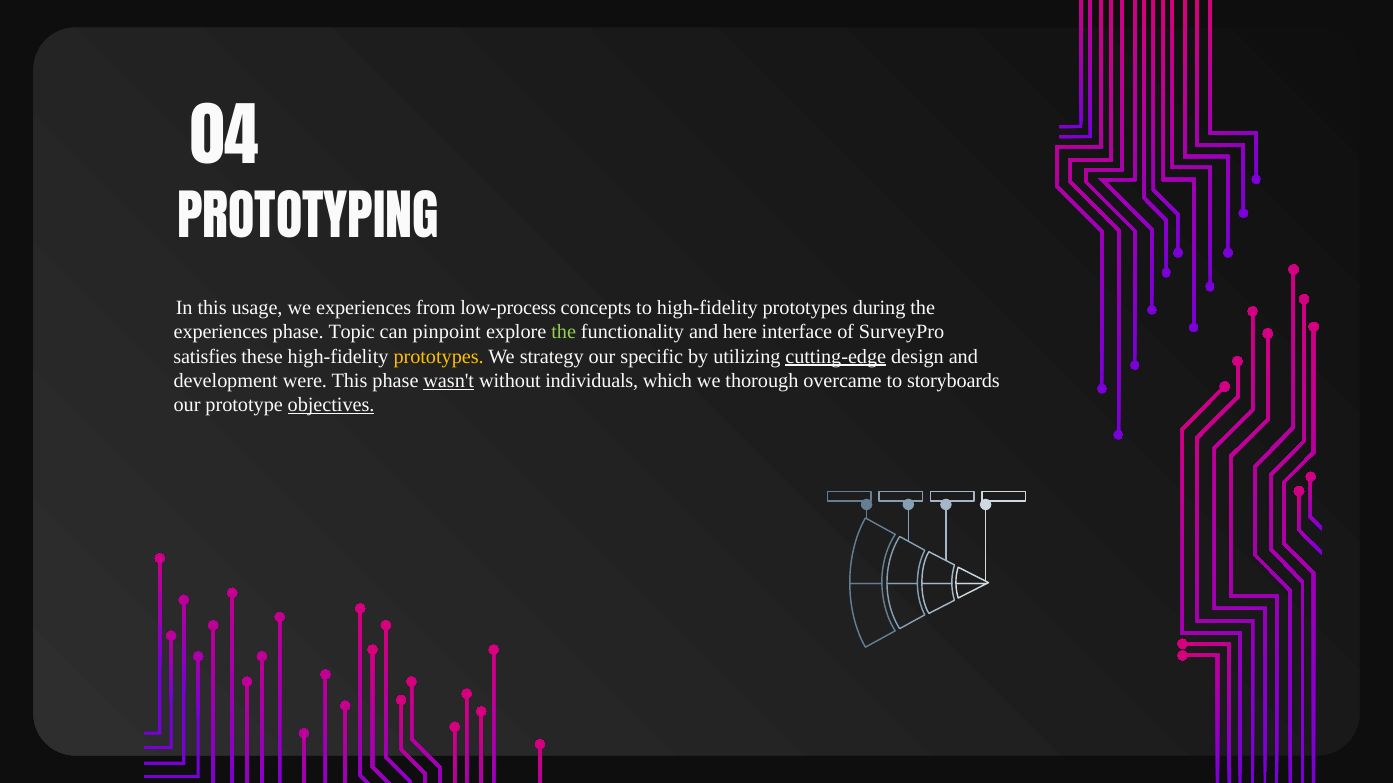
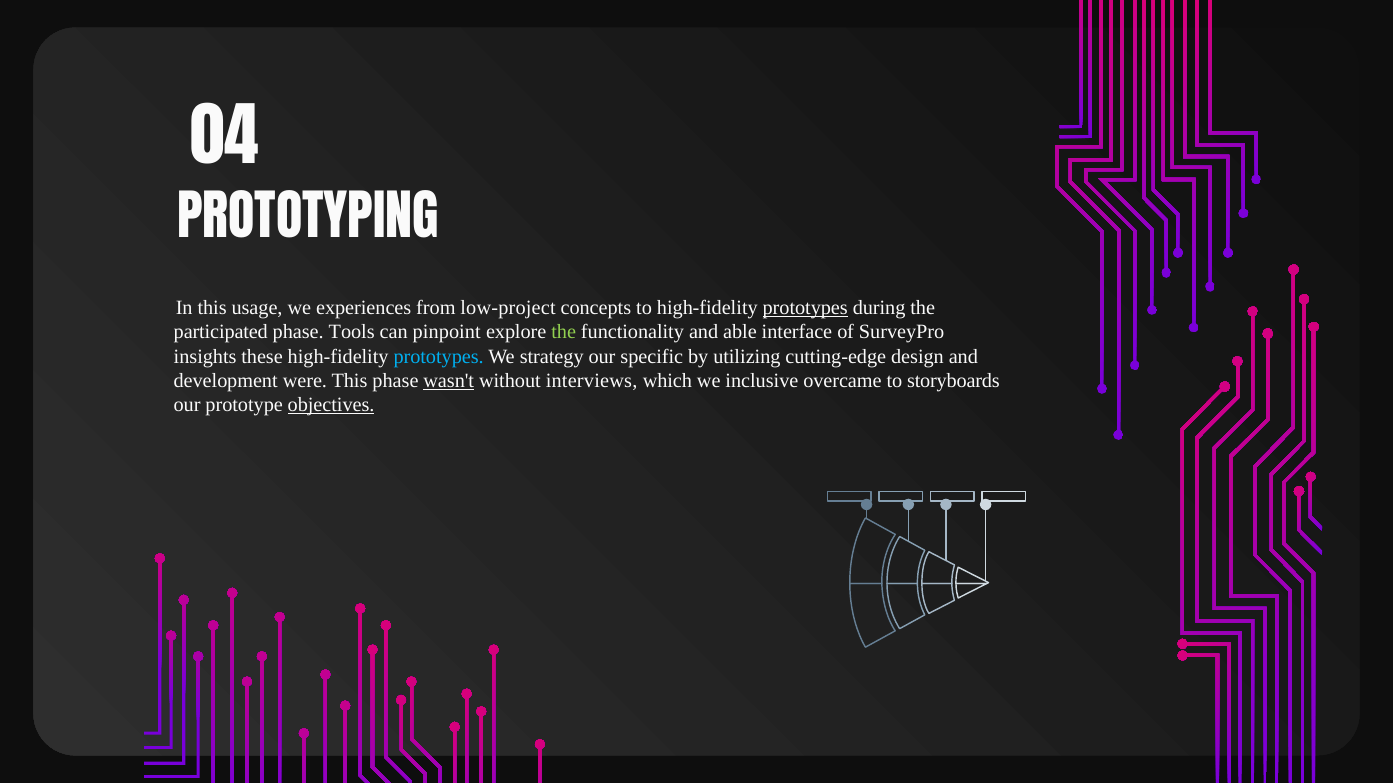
low-process: low-process -> low-project (508, 308)
prototypes underline: none -> present (805, 308)
experiences: experiences -> participated (221, 332)
Topic: Topic -> Tools (352, 332)
here: here -> able (740, 332)
satisfies: satisfies -> insights (205, 357)
prototypes colour: yellow -> light blue (439, 357)
cutting-edge underline: present -> none (836, 357)
individuals: individuals -> interviews (592, 381)
thorough: thorough -> inclusive (762, 381)
